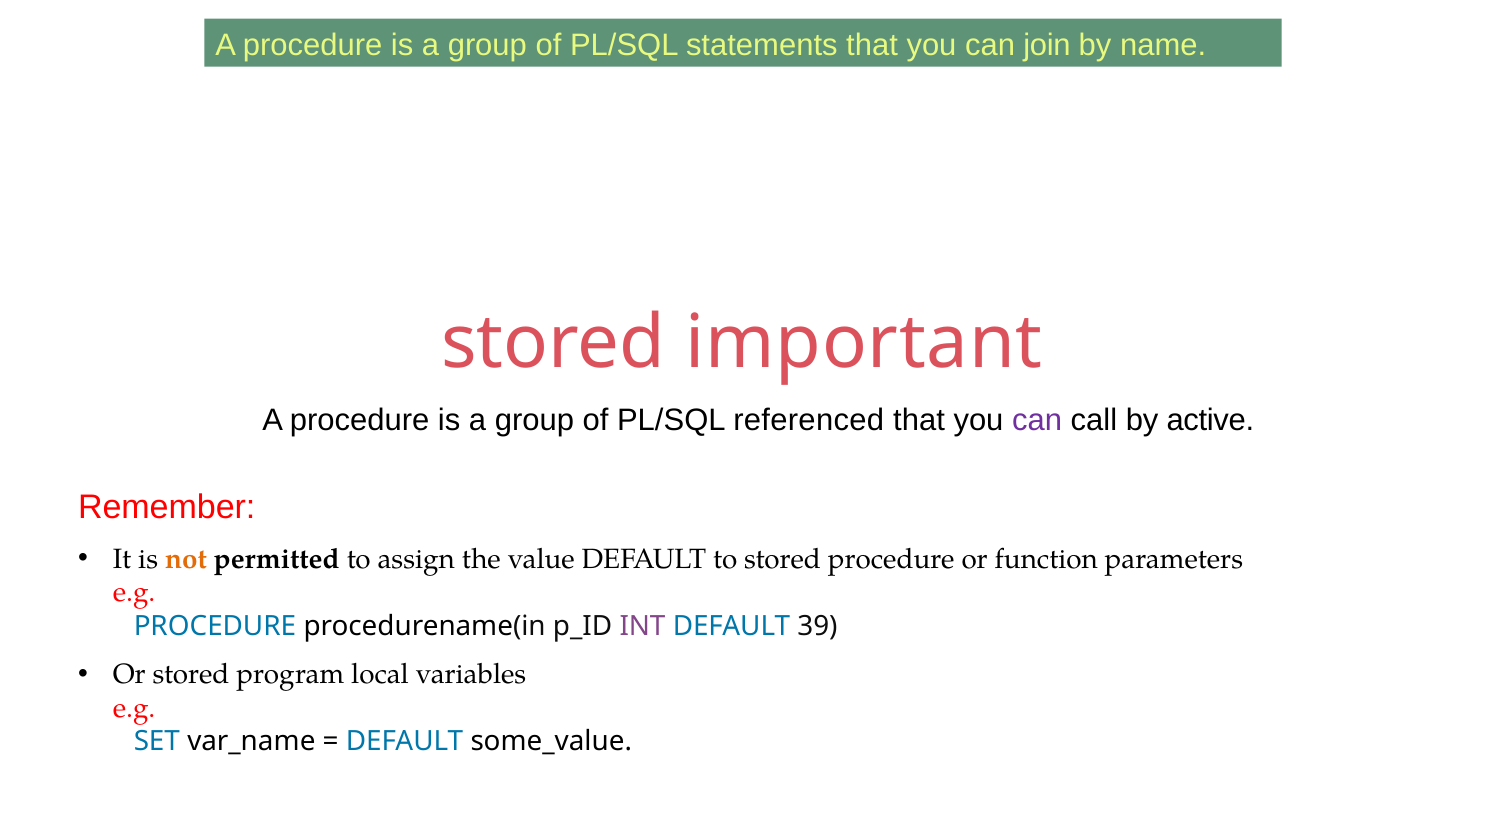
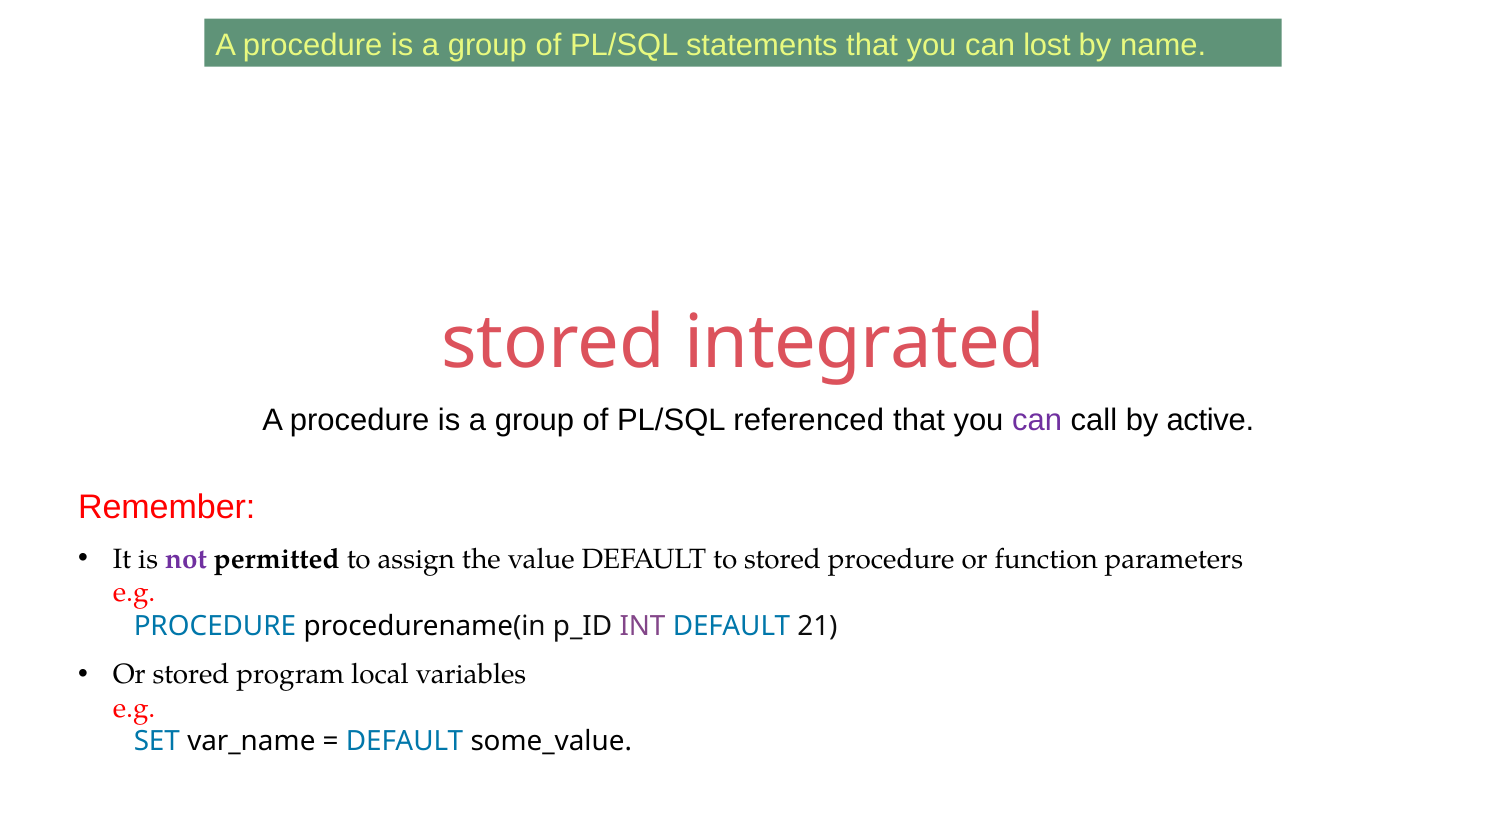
join: join -> lost (1047, 45)
important: important -> integrated (865, 343)
not colour: orange -> purple (186, 559)
39: 39 -> 21 (818, 626)
